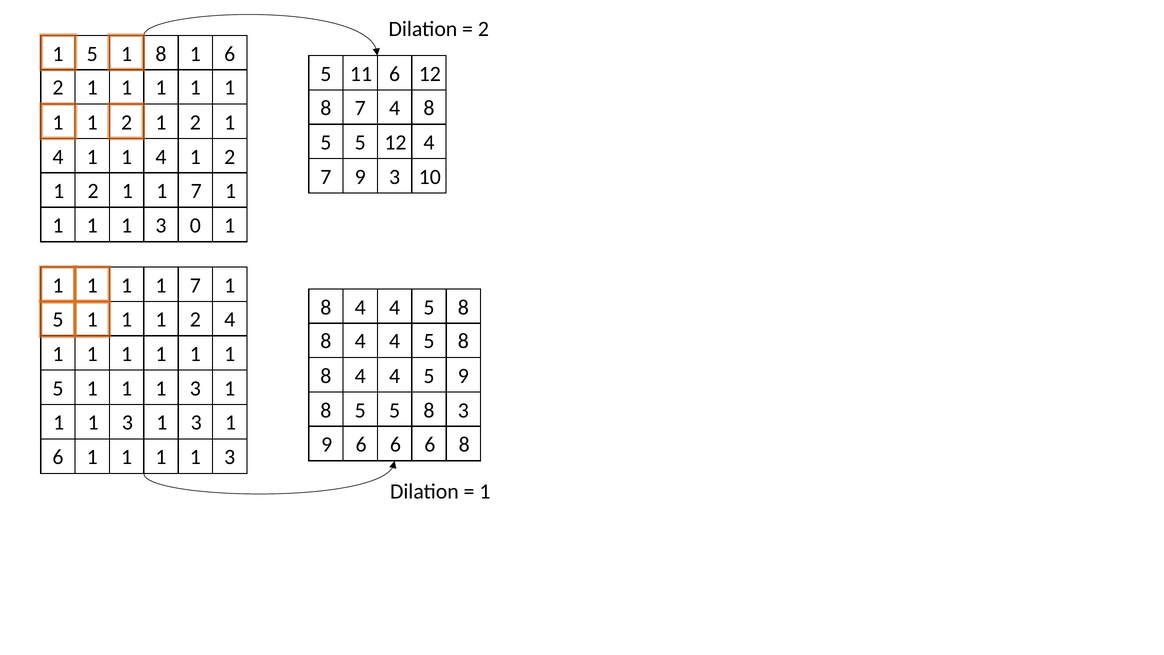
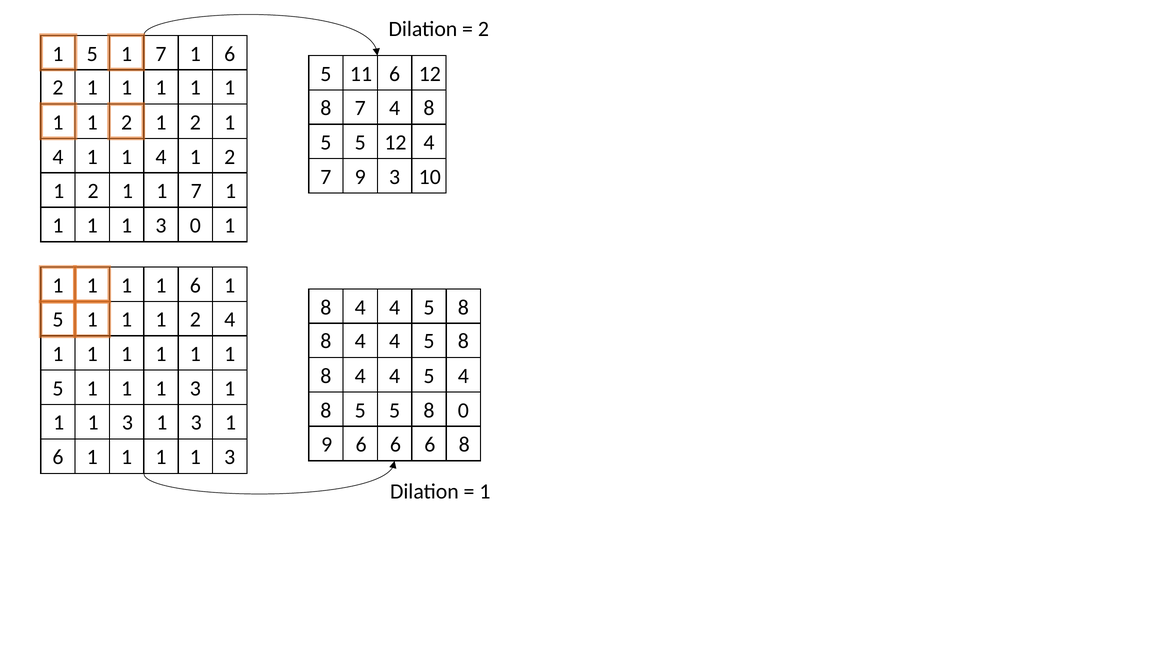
8: 8 -> 7 (161, 54)
7: 7 -> 6 (195, 285)
5 9: 9 -> 4 (463, 376)
8 3: 3 -> 0 (463, 410)
